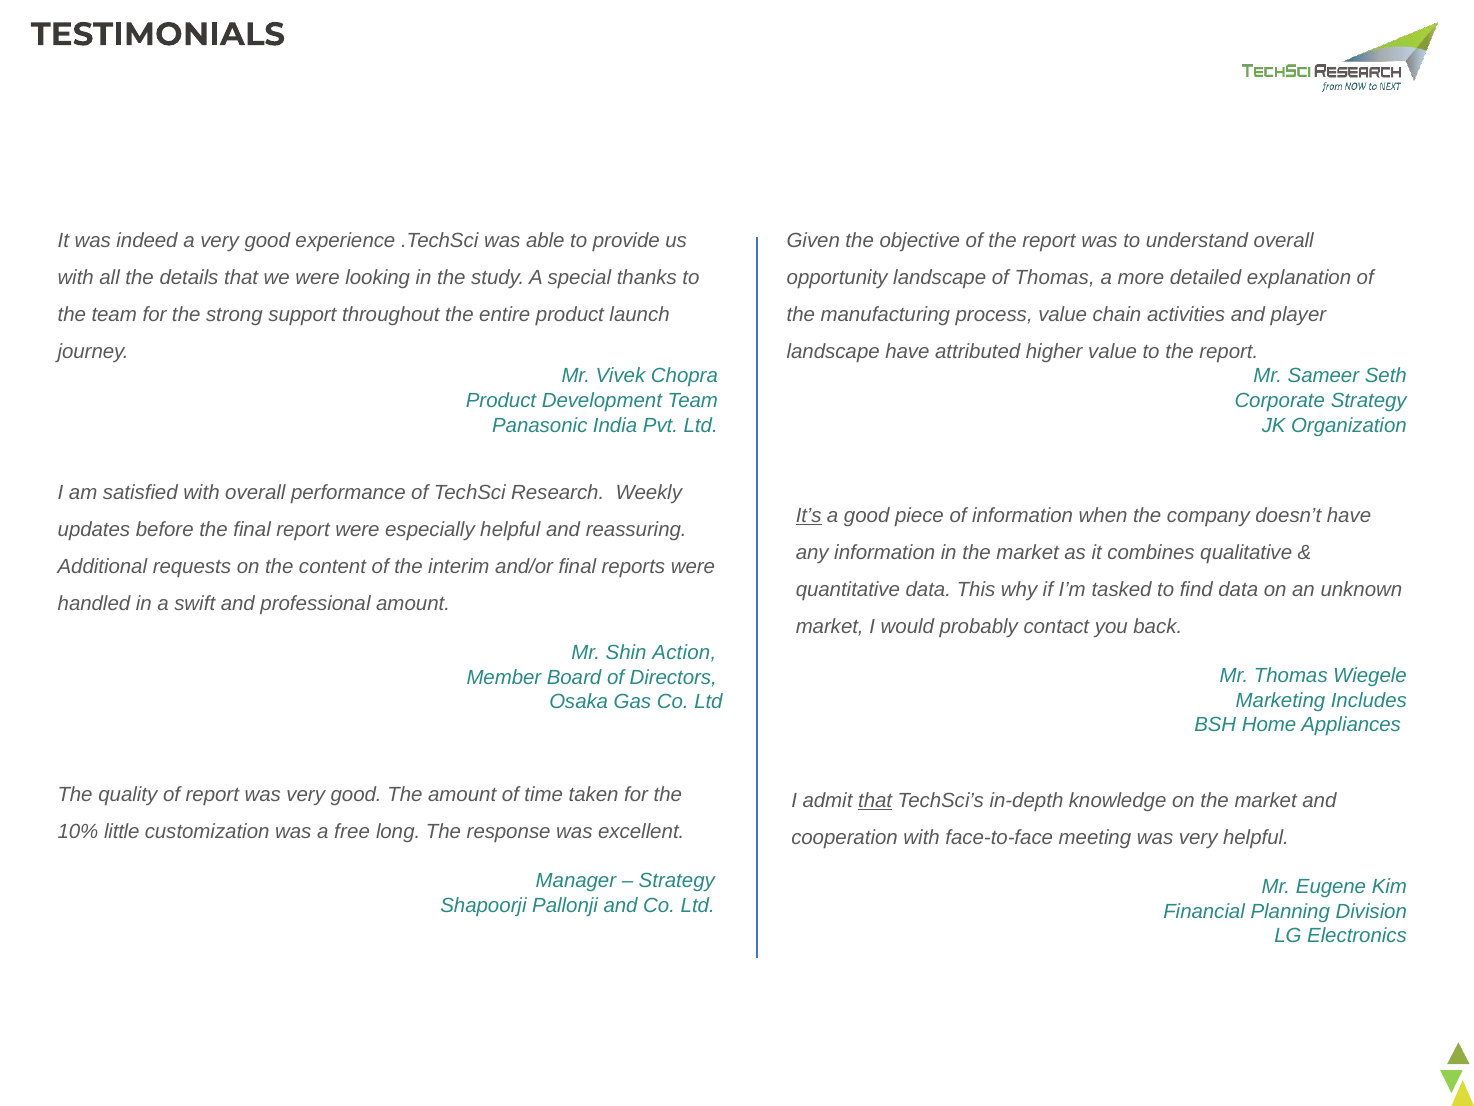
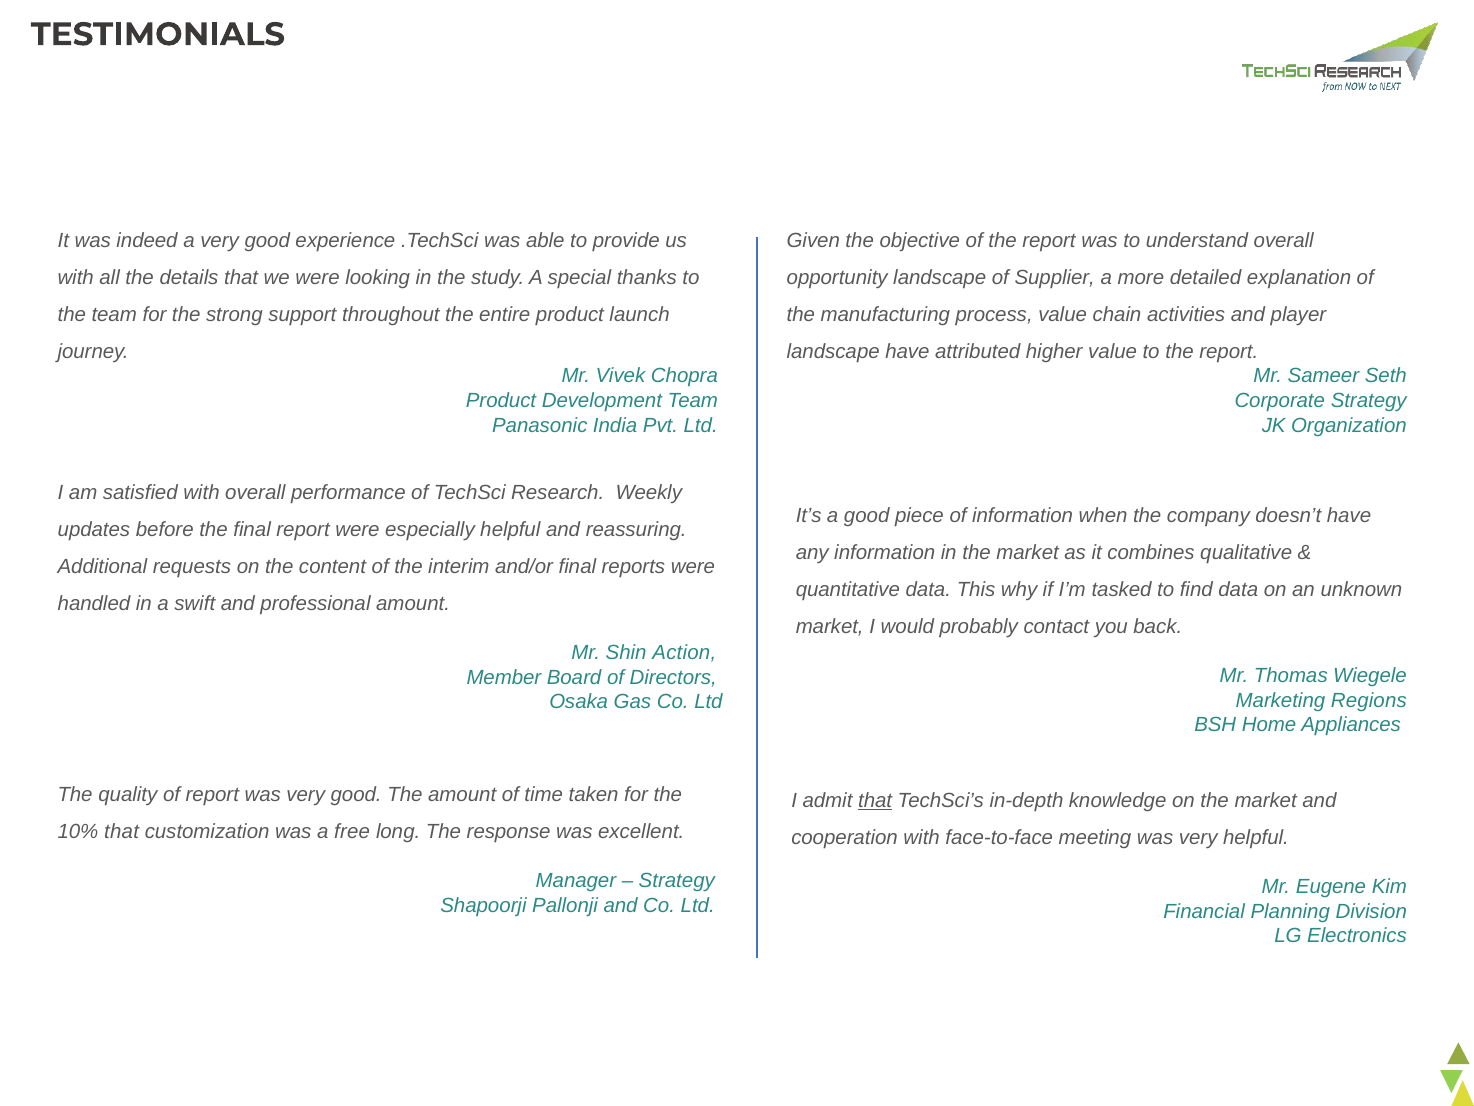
of Thomas: Thomas -> Supplier (1055, 277)
It’s underline: present -> none (809, 515)
Includes: Includes -> Regions (1369, 700)
10% little: little -> that (122, 831)
